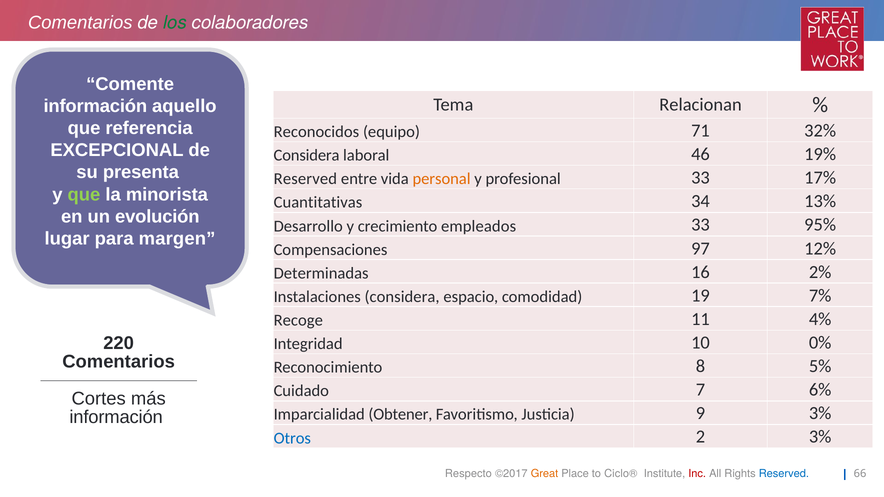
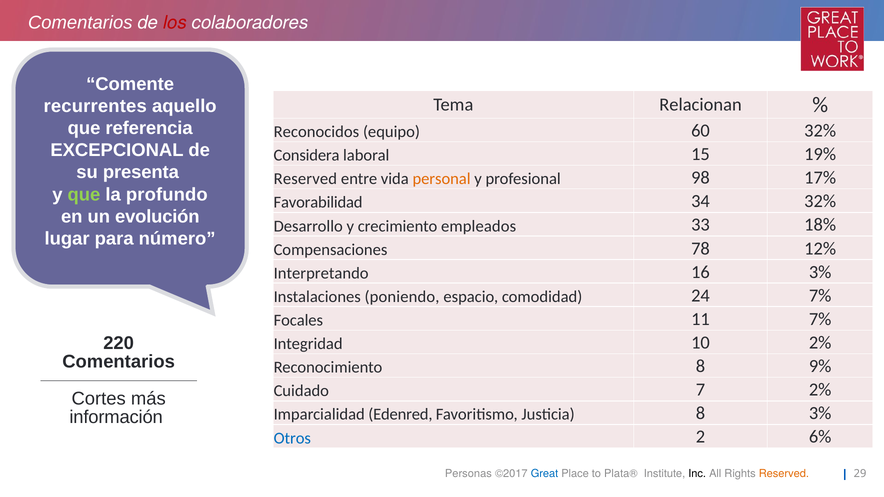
los colour: green -> red (175, 22)
información: información -> recurrentes (95, 106)
71: 71 -> 60 (700, 131)
46: 46 -> 15 (700, 154)
profesional 33: 33 -> 98 (700, 178)
minorista: minorista -> profundo (167, 195)
Cuantitativas: Cuantitativas -> Favorabilidad (318, 203)
34 13%: 13% -> 32% (820, 201)
95%: 95% -> 18% (820, 225)
margen: margen -> número (177, 239)
97: 97 -> 78 (700, 249)
Determinadas: Determinadas -> Interpretando (321, 273)
16 2%: 2% -> 3% (820, 272)
Instalaciones considera: considera -> poniendo (402, 297)
19: 19 -> 24 (700, 296)
Recoge: Recoge -> Focales (298, 320)
11 4%: 4% -> 7% (820, 319)
10 0%: 0% -> 2% (820, 343)
5%: 5% -> 9% (820, 366)
7 6%: 6% -> 2% (820, 390)
Obtener: Obtener -> Edenred (400, 415)
Justicia 9: 9 -> 8 (701, 414)
2 3%: 3% -> 6% (820, 437)
Respecto: Respecto -> Personas (468, 474)
Great colour: orange -> blue (544, 474)
Ciclo®: Ciclo® -> Plata® (621, 474)
Inc colour: red -> black (697, 474)
Reserved colour: blue -> orange (784, 474)
66: 66 -> 29 (860, 474)
